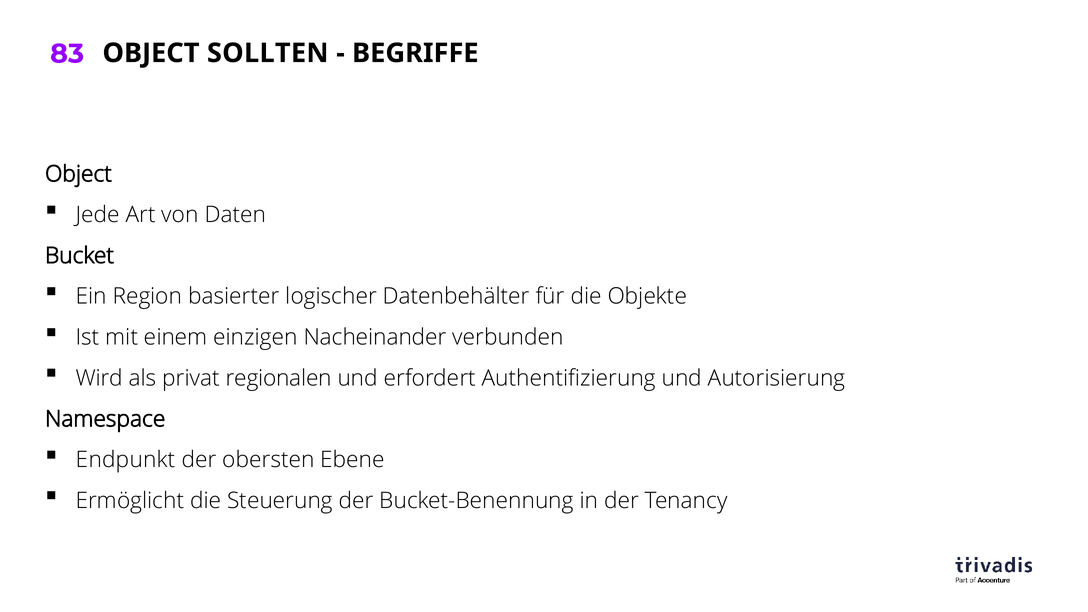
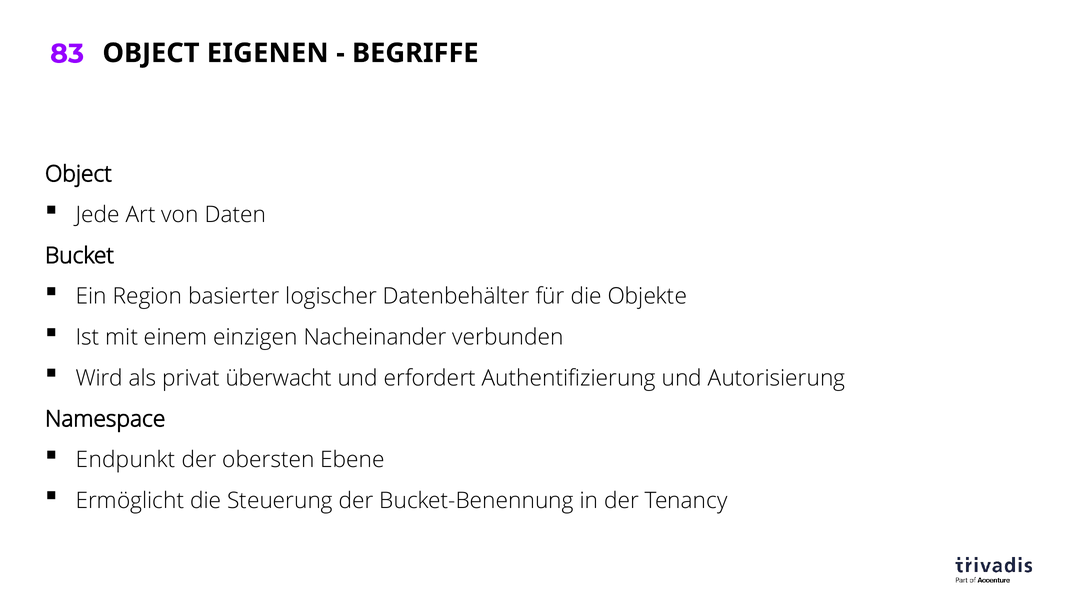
SOLLTEN: SOLLTEN -> EIGENEN (268, 53)
regionalen: regionalen -> überwacht (279, 378)
